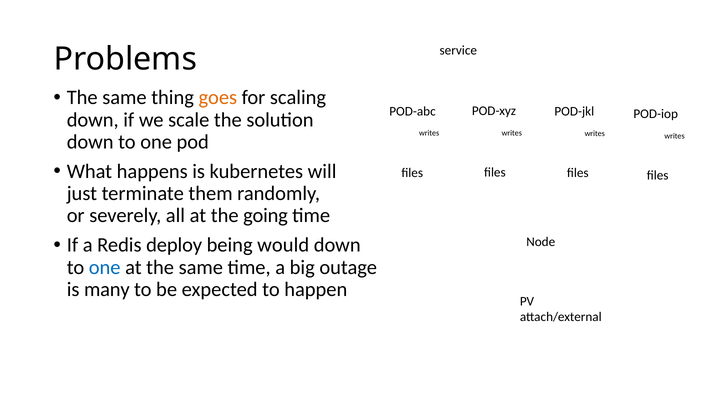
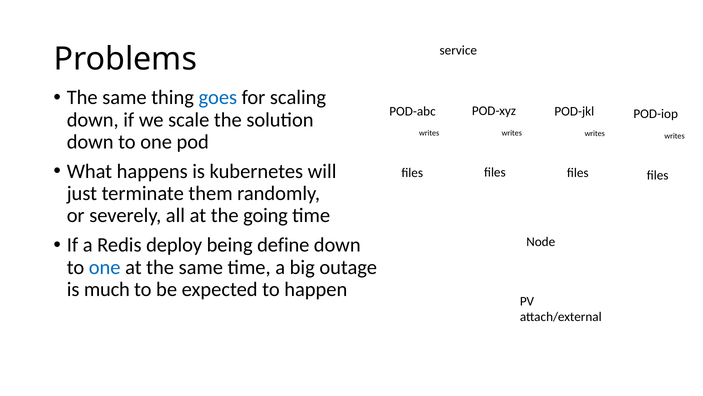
goes colour: orange -> blue (218, 97)
would: would -> define (283, 245)
many: many -> much (107, 289)
